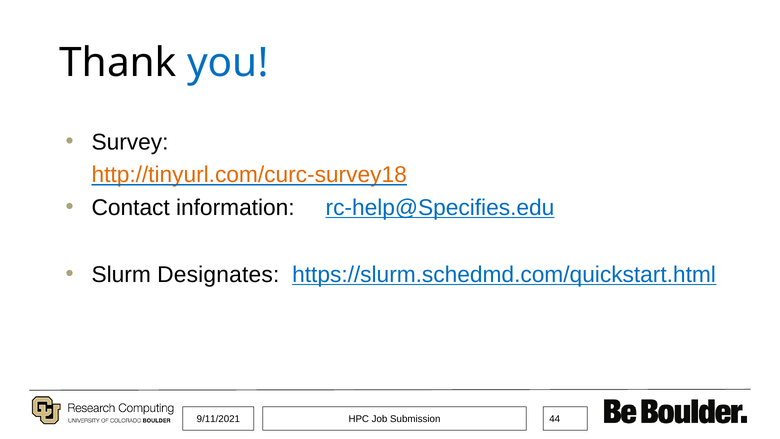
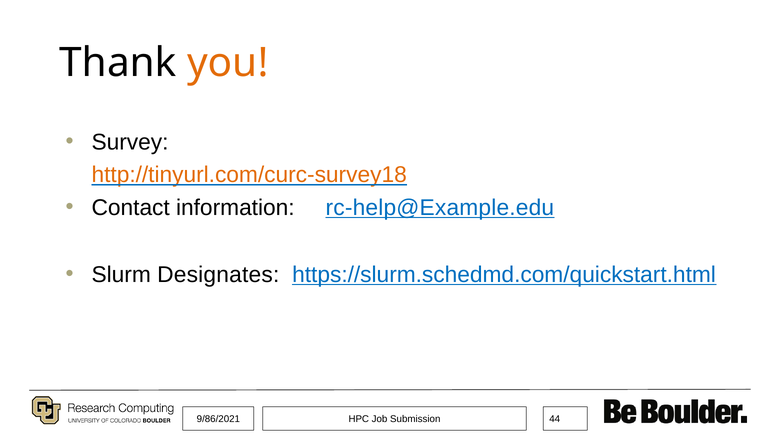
you colour: blue -> orange (228, 63)
rc-help@Specifies.edu: rc-help@Specifies.edu -> rc-help@Example.edu (440, 207)
9/11/2021: 9/11/2021 -> 9/86/2021 (218, 419)
